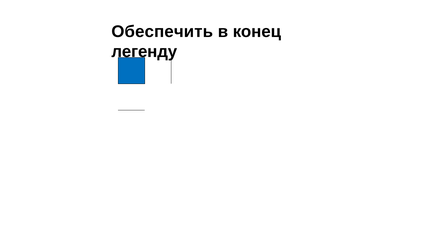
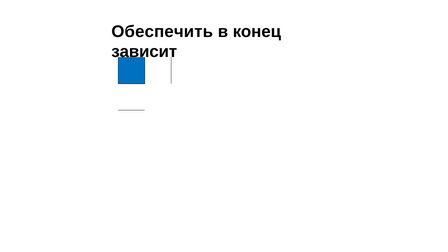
легенду: легенду -> зависит (144, 52)
